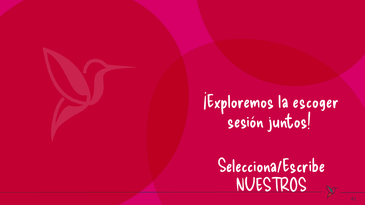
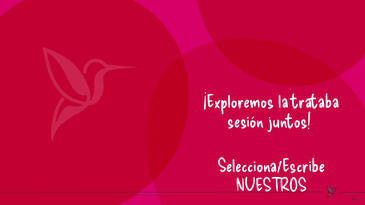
escoger: escoger -> trataba (316, 102)
